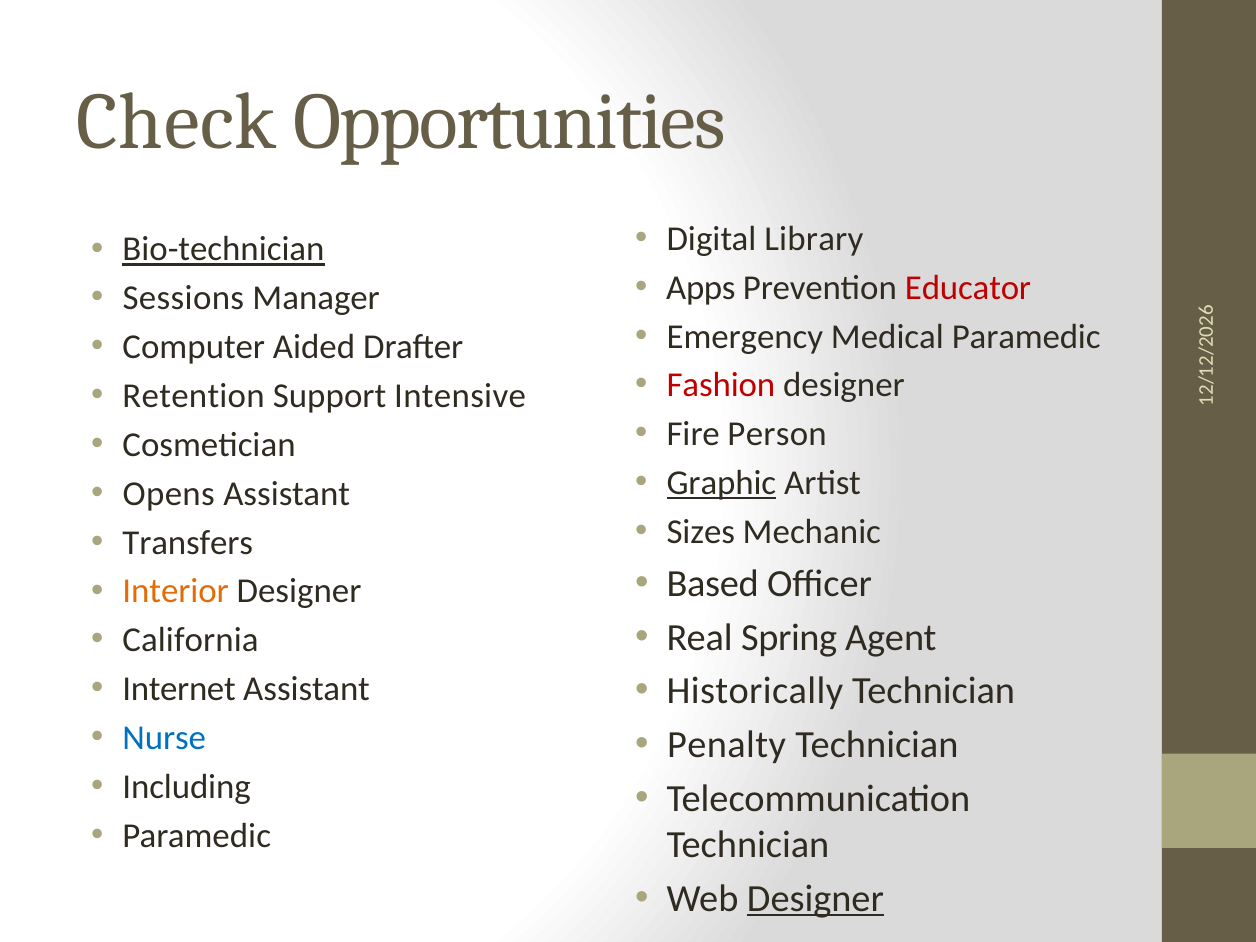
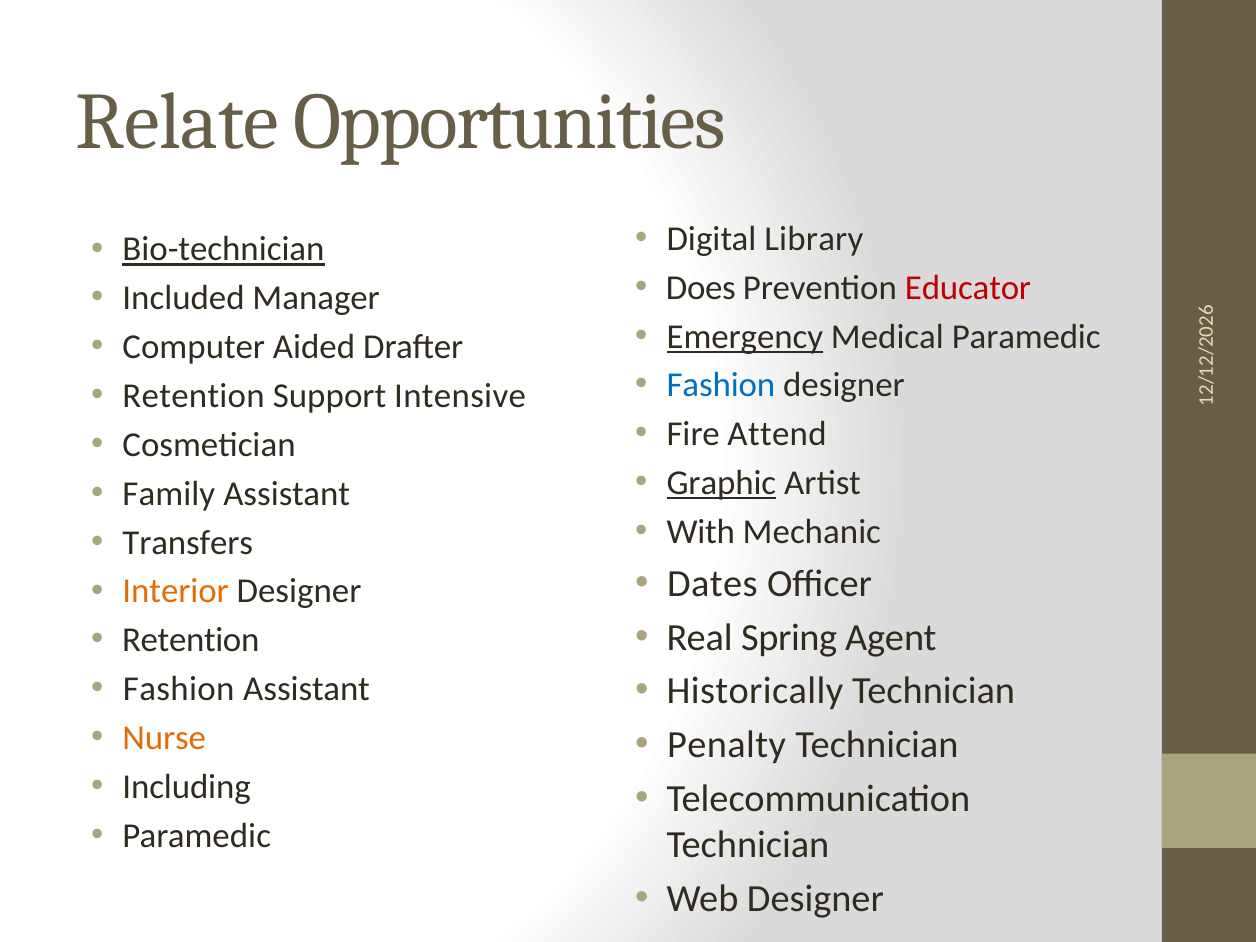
Check: Check -> Relate (177, 122)
Apps: Apps -> Does (701, 288)
Sessions: Sessions -> Included (184, 298)
Emergency underline: none -> present (745, 337)
Fashion colour: red -> blue (721, 385)
Person: Person -> Attend (777, 434)
Opens: Opens -> Family (169, 494)
Sizes: Sizes -> With (701, 532)
Based: Based -> Dates (712, 584)
California: California -> Retention (191, 640)
Internet: Internet -> Fashion (179, 689)
Nurse colour: blue -> orange (164, 738)
Designer underline: present -> none (815, 898)
